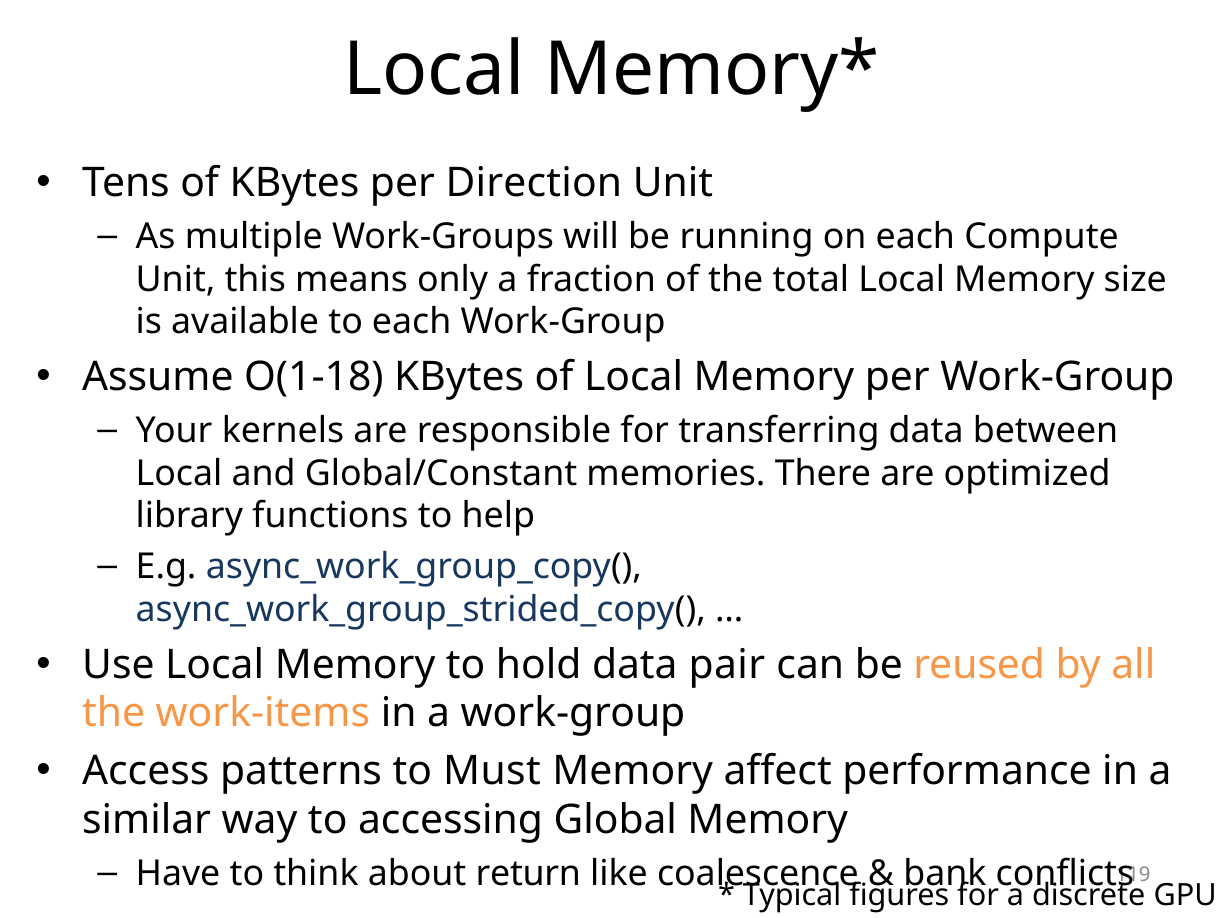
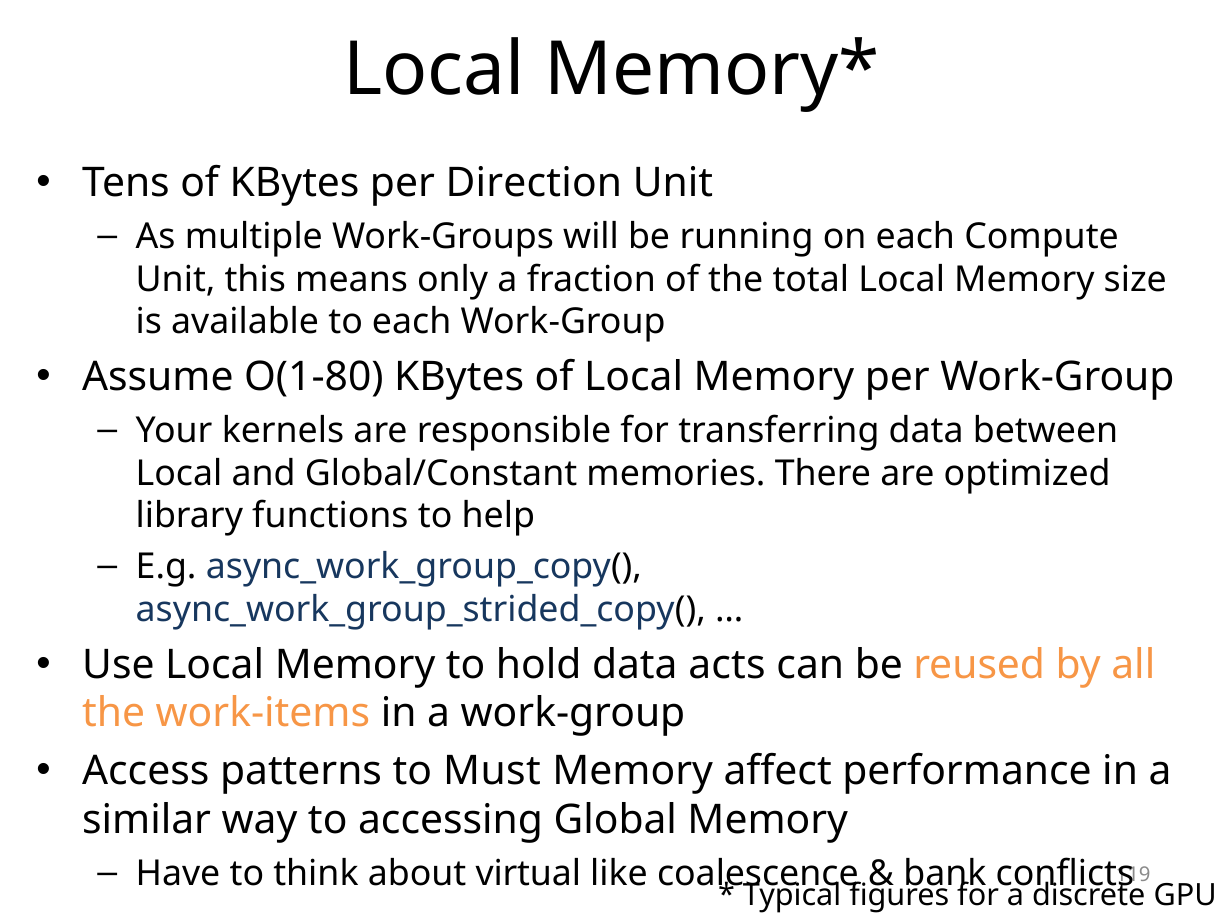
O(1-18: O(1-18 -> O(1-80 (314, 377)
pair: pair -> acts (727, 665)
return: return -> virtual (528, 874)
